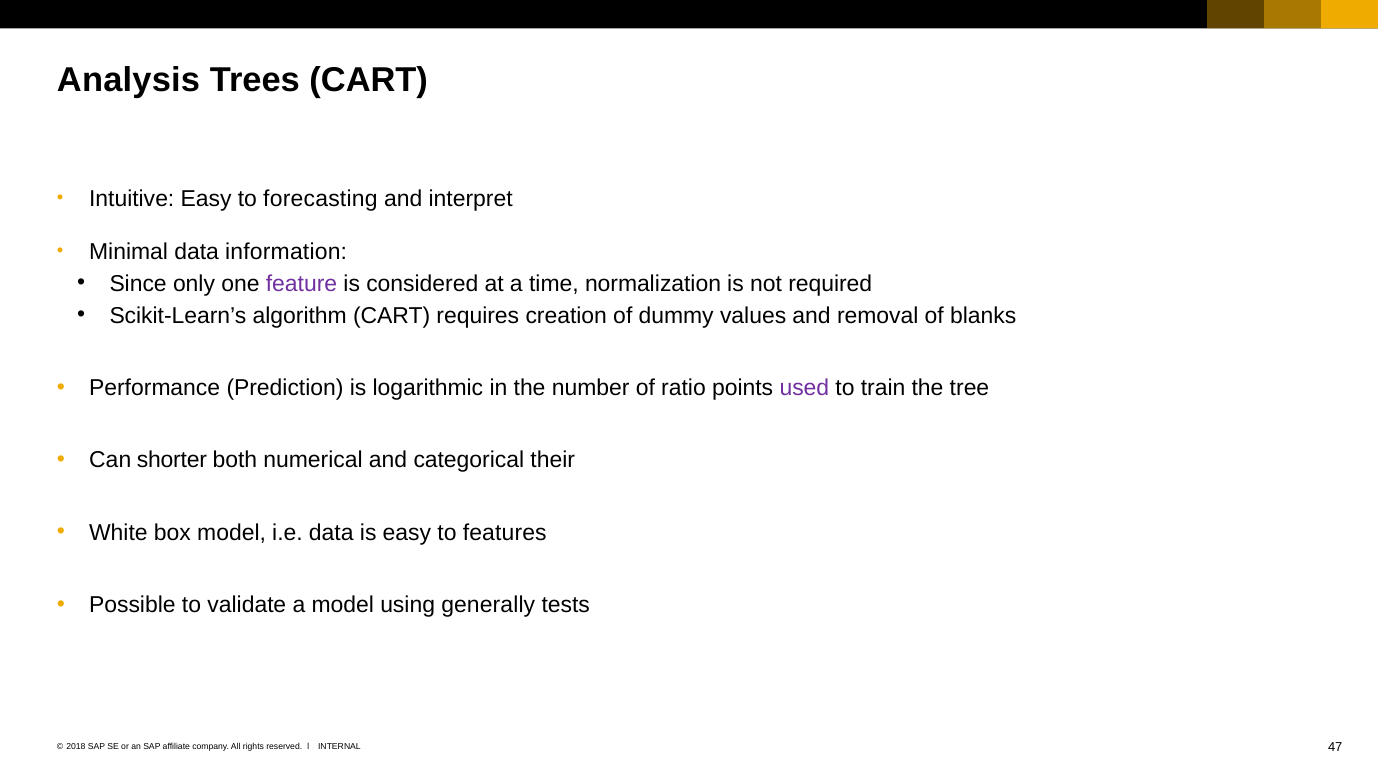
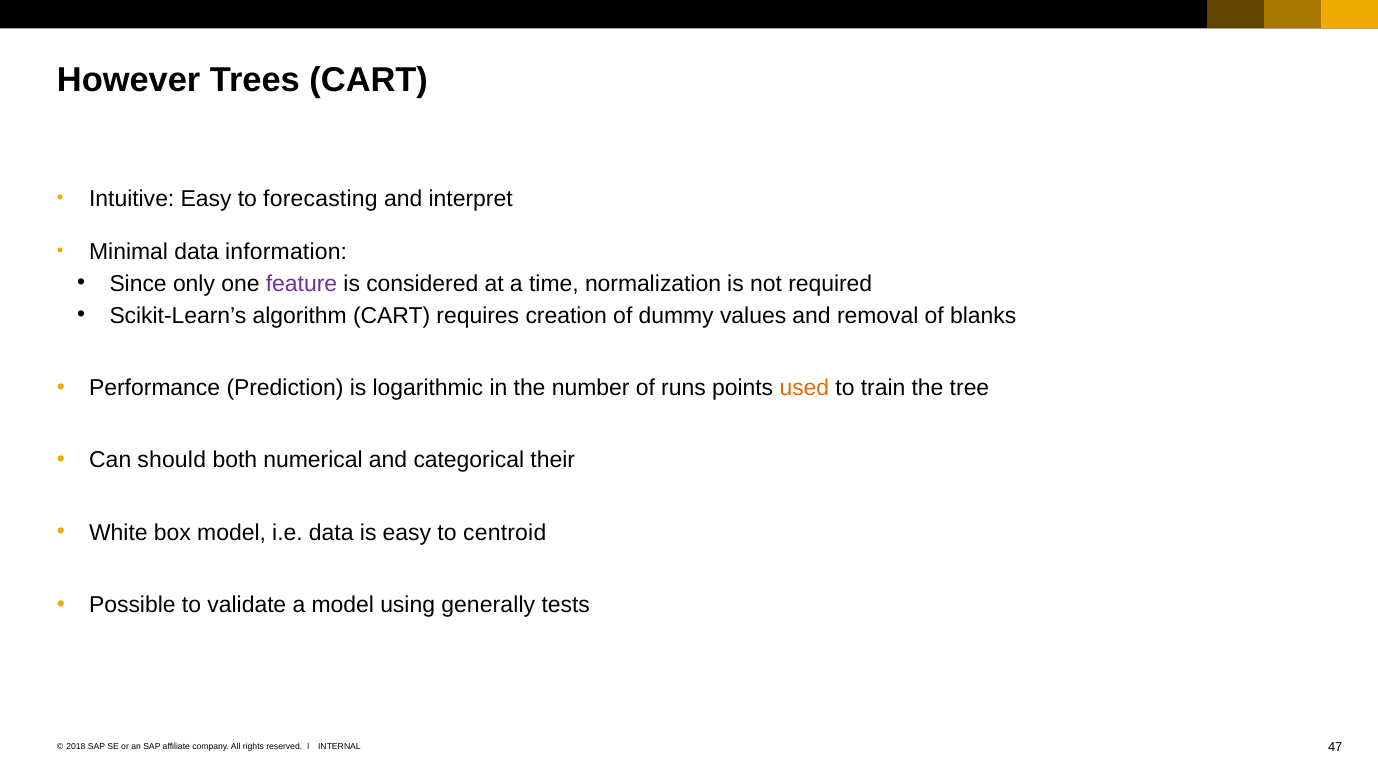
Analysis: Analysis -> However (129, 80)
ratio: ratio -> runs (684, 388)
used colour: purple -> orange (804, 388)
shorter: shorter -> should (172, 460)
features: features -> centroid (505, 532)
